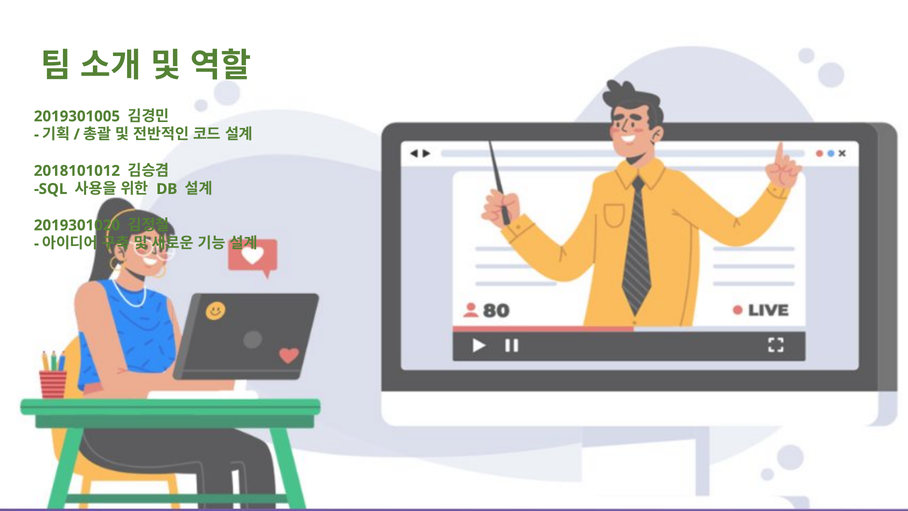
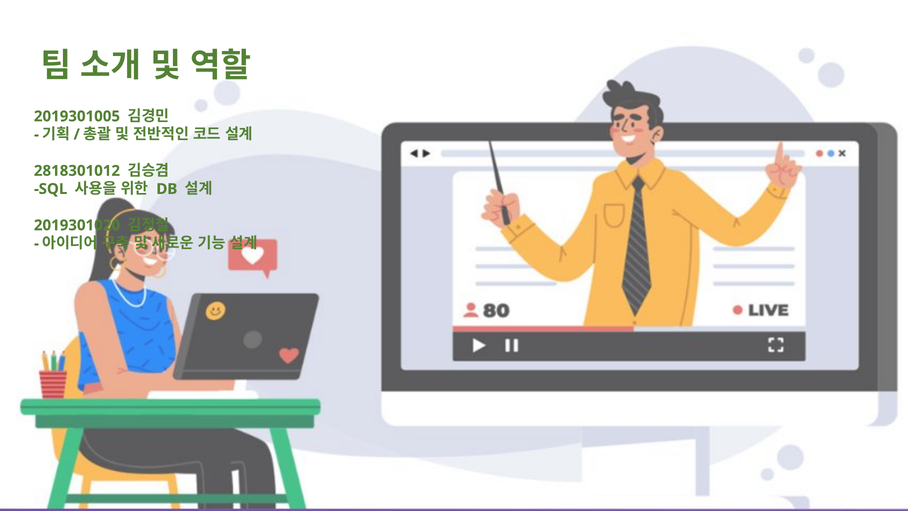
2018101012: 2018101012 -> 2818301012 (77, 171)
